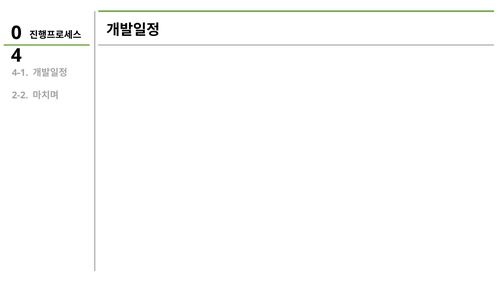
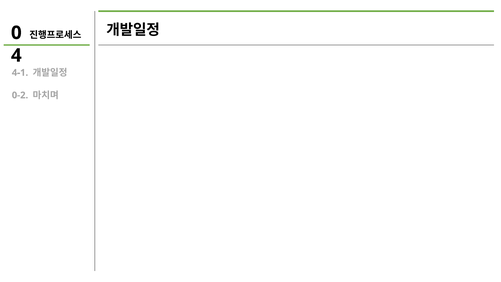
2-2: 2-2 -> 0-2 (20, 95)
